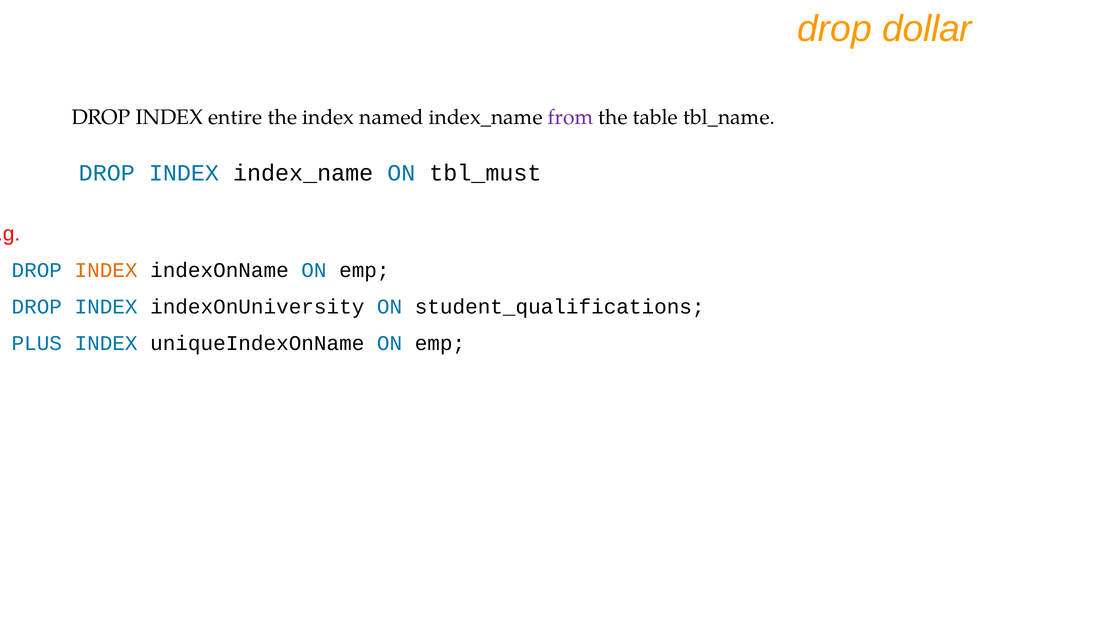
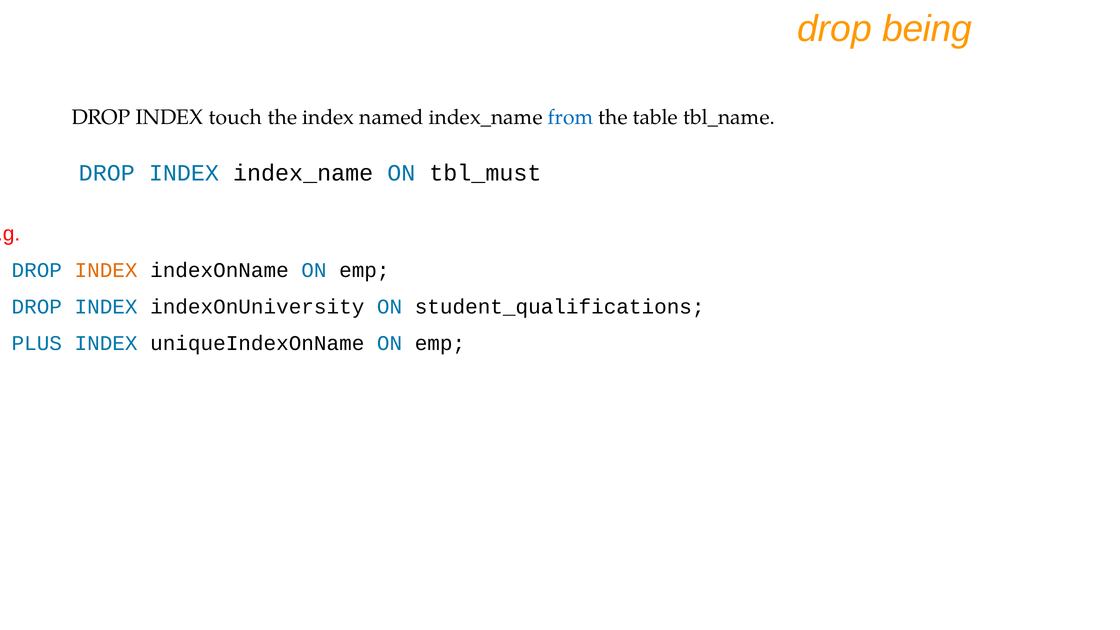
dollar: dollar -> being (927, 29)
entire: entire -> touch (235, 118)
from colour: purple -> blue (570, 118)
